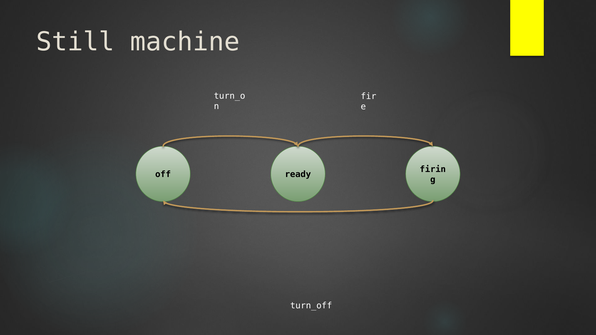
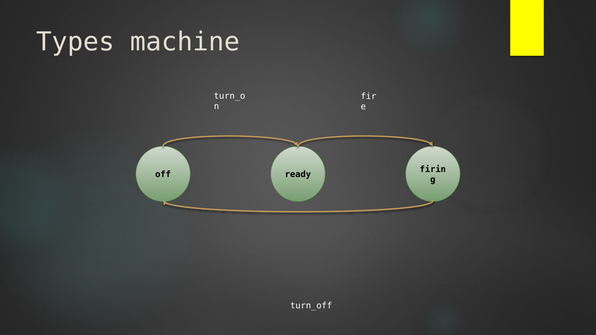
Still: Still -> Types (75, 42)
